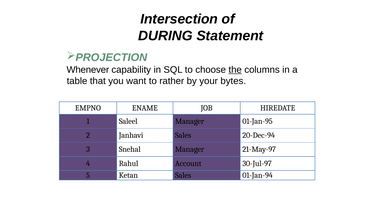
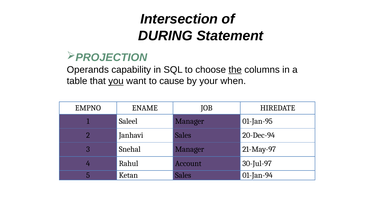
Whenever: Whenever -> Operands (88, 70)
you underline: none -> present (116, 81)
rather: rather -> cause (172, 81)
bytes: bytes -> when (233, 81)
